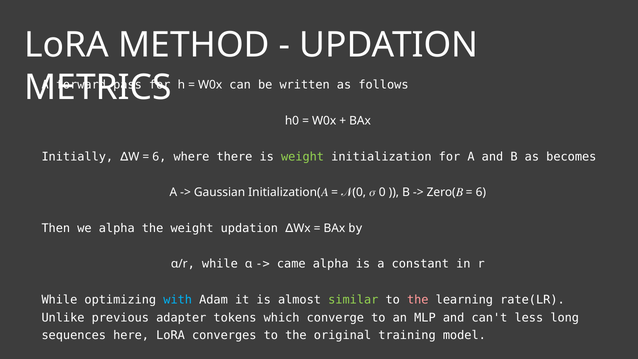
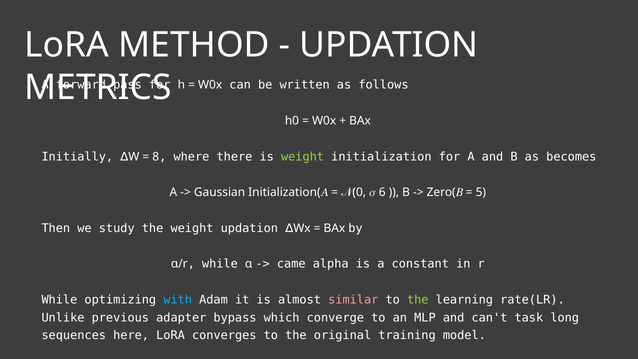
6: 6 -> 8 (156, 157)
0 0: 0 -> 6 (382, 192)
6: 6 -> 5 (481, 192)
we alpha: alpha -> study (117, 228)
similar colour: light green -> pink (353, 300)
the colour: pink -> light green (418, 300)
tokens: tokens -> bypass (235, 317)
less: less -> task (529, 317)
